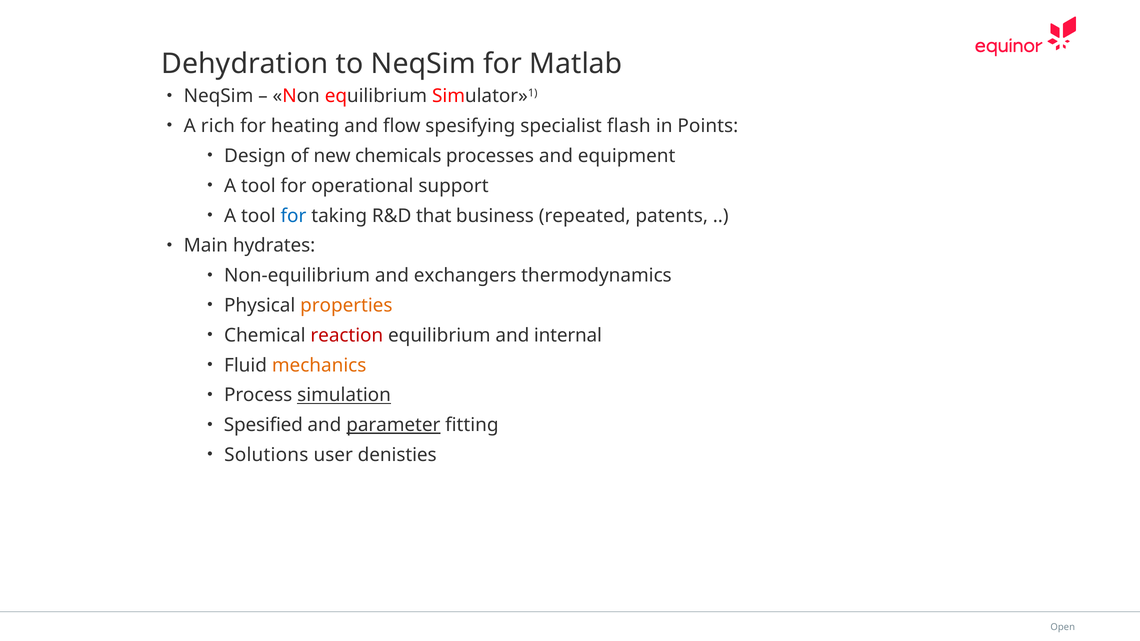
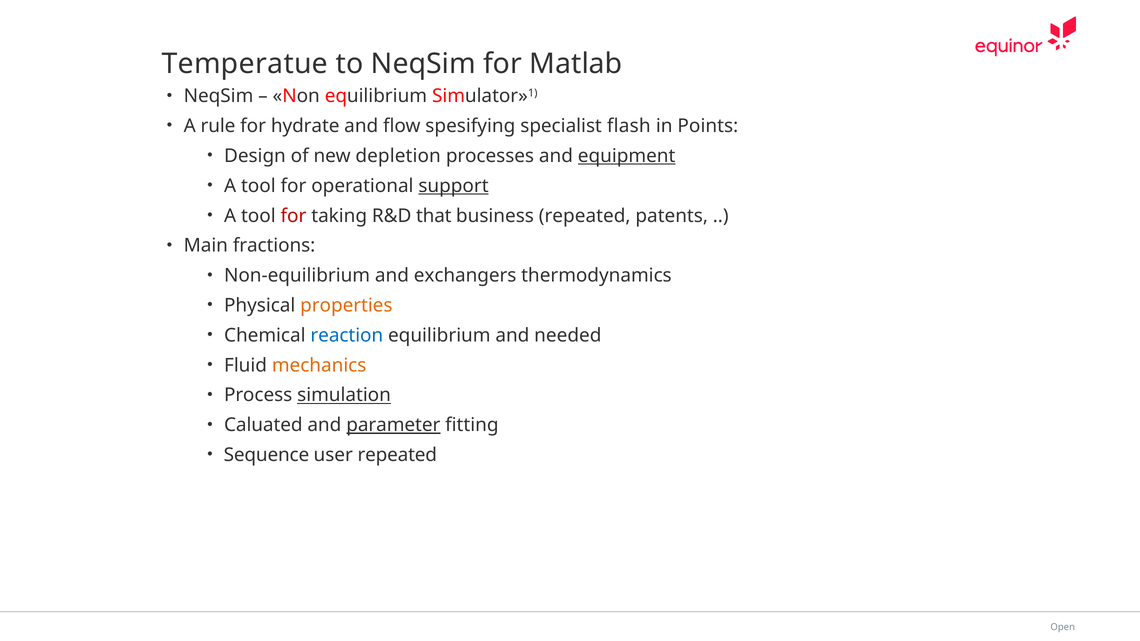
Dehydration: Dehydration -> Temperatue (245, 64)
rich: rich -> rule (218, 126)
heating: heating -> hydrate (305, 126)
chemicals: chemicals -> depletion (398, 156)
equipment underline: none -> present (627, 156)
support underline: none -> present (453, 186)
for colour: blue -> red (293, 216)
hydrates: hydrates -> fractions (274, 246)
reaction colour: red -> blue (347, 336)
internal: internal -> needed (568, 336)
Spesified: Spesified -> Caluated (263, 425)
Solutions: Solutions -> Sequence (266, 455)
user denisties: denisties -> repeated (397, 455)
